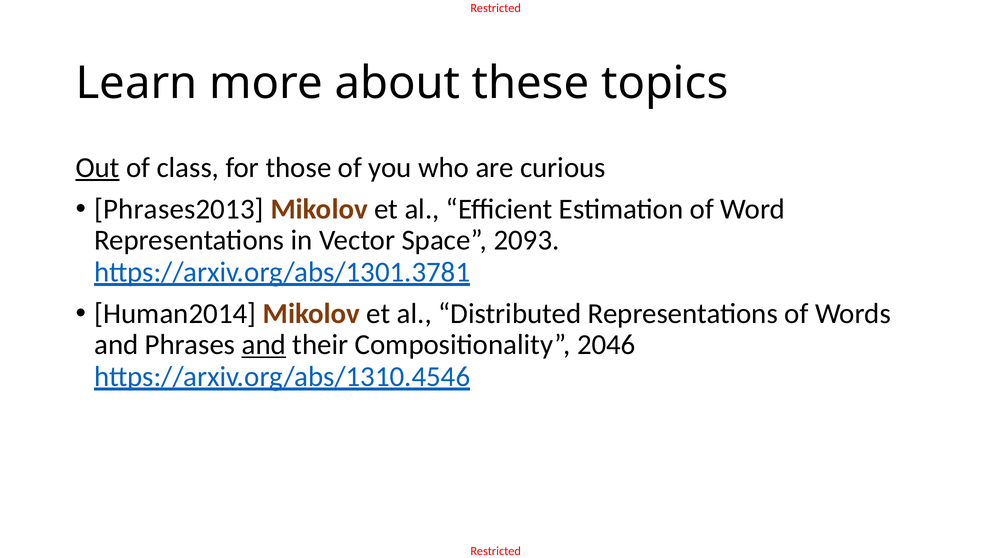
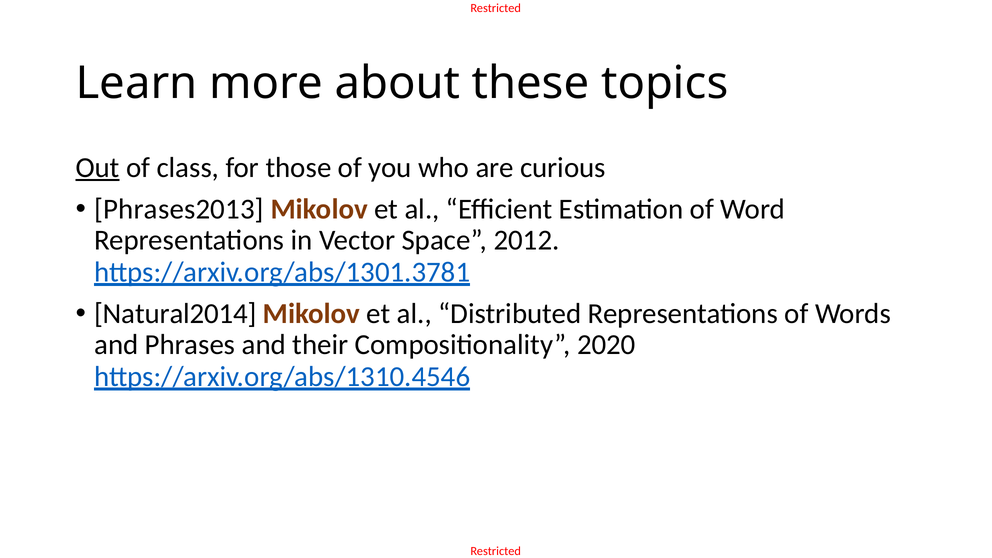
2093: 2093 -> 2012 (527, 240)
Human2014: Human2014 -> Natural2014 (175, 314)
and underline: present -> none (264, 345)
2046: 2046 -> 2020 (606, 345)
